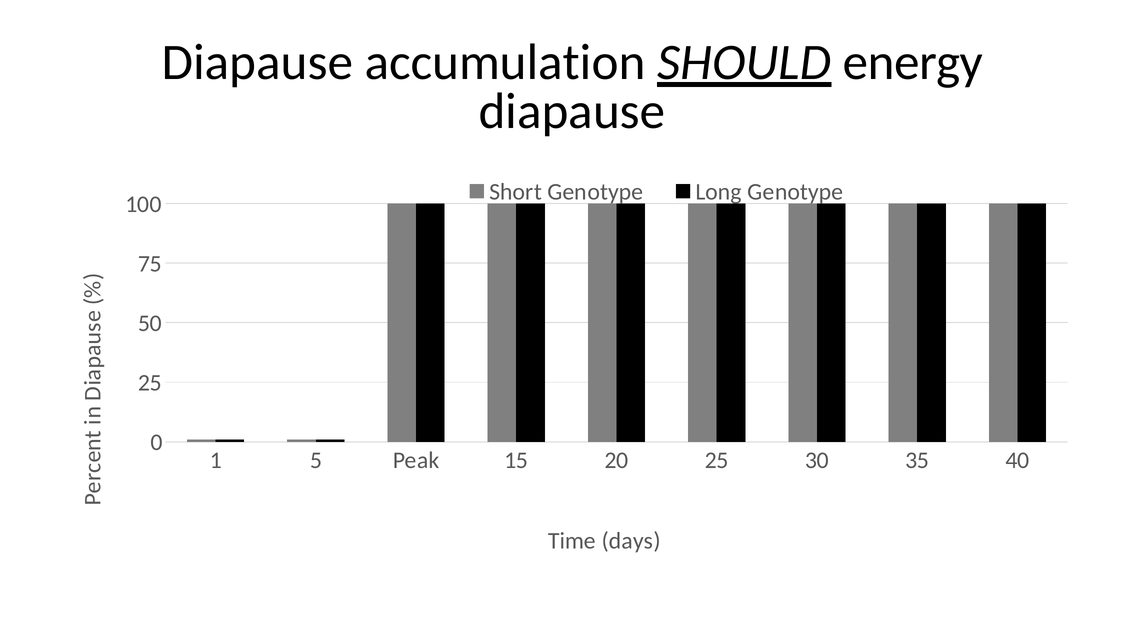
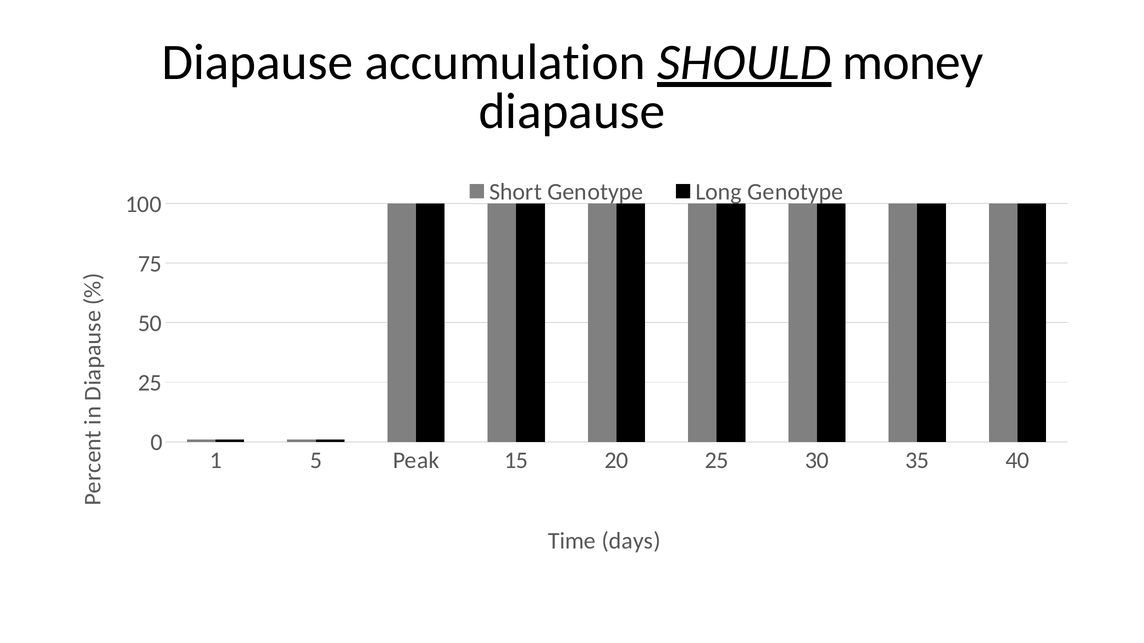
energy: energy -> money (913, 62)
